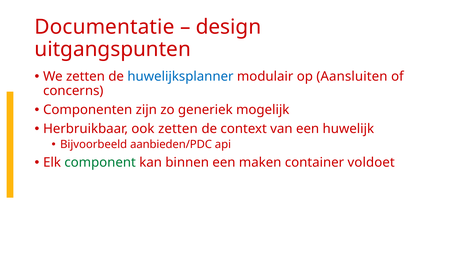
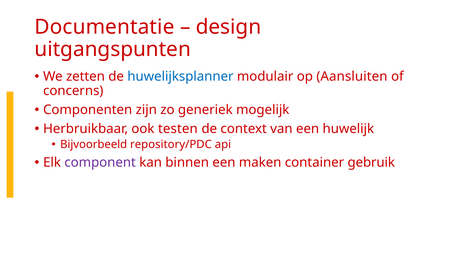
ook zetten: zetten -> testen (178, 129)
aanbieden/PDC: aanbieden/PDC -> repository/PDC (171, 145)
component colour: green -> purple (100, 163)
voldoet: voldoet -> gebruik (371, 163)
